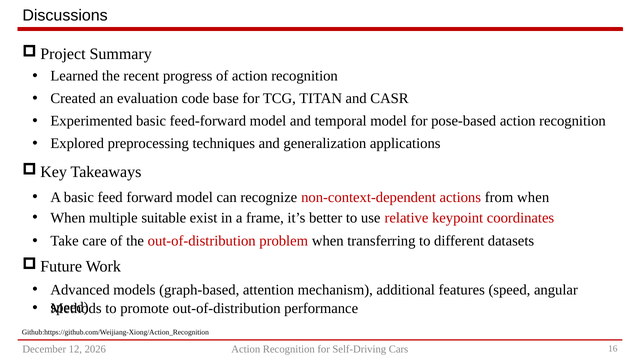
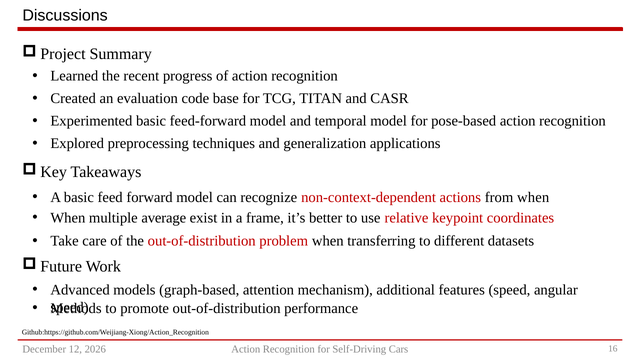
suitable: suitable -> average (164, 218)
